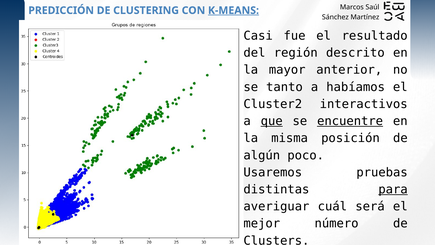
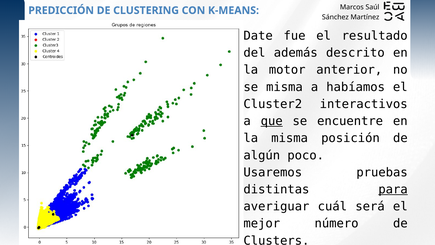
K-MEANS underline: present -> none (233, 10)
Casi: Casi -> Date (258, 36)
región: región -> además (296, 53)
mayor: mayor -> motor (287, 70)
se tanto: tanto -> misma (284, 87)
encuentre underline: present -> none (350, 121)
